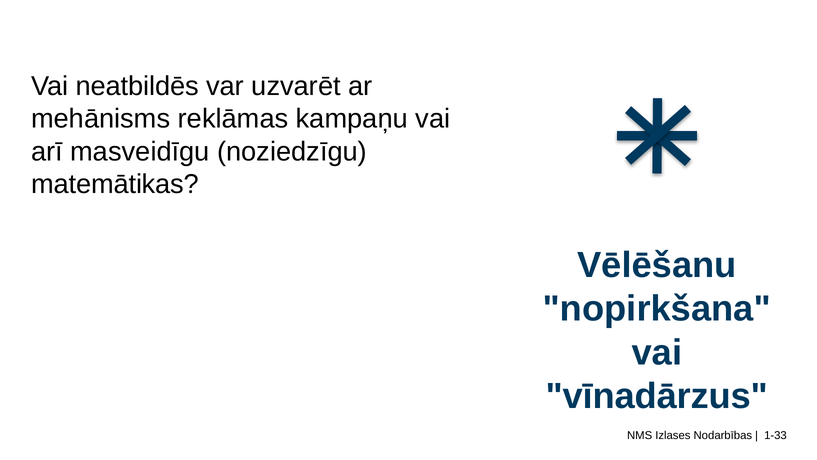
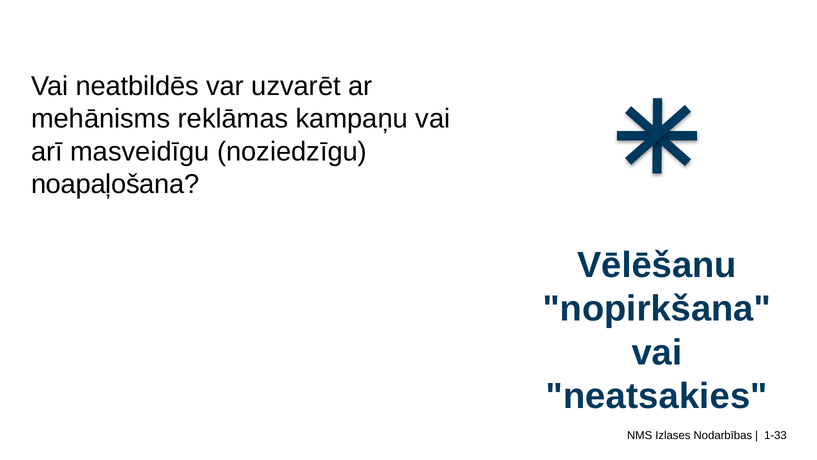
matemātikas: matemātikas -> noapaļošana (115, 184)
vīnadārzus: vīnadārzus -> neatsakies (657, 396)
